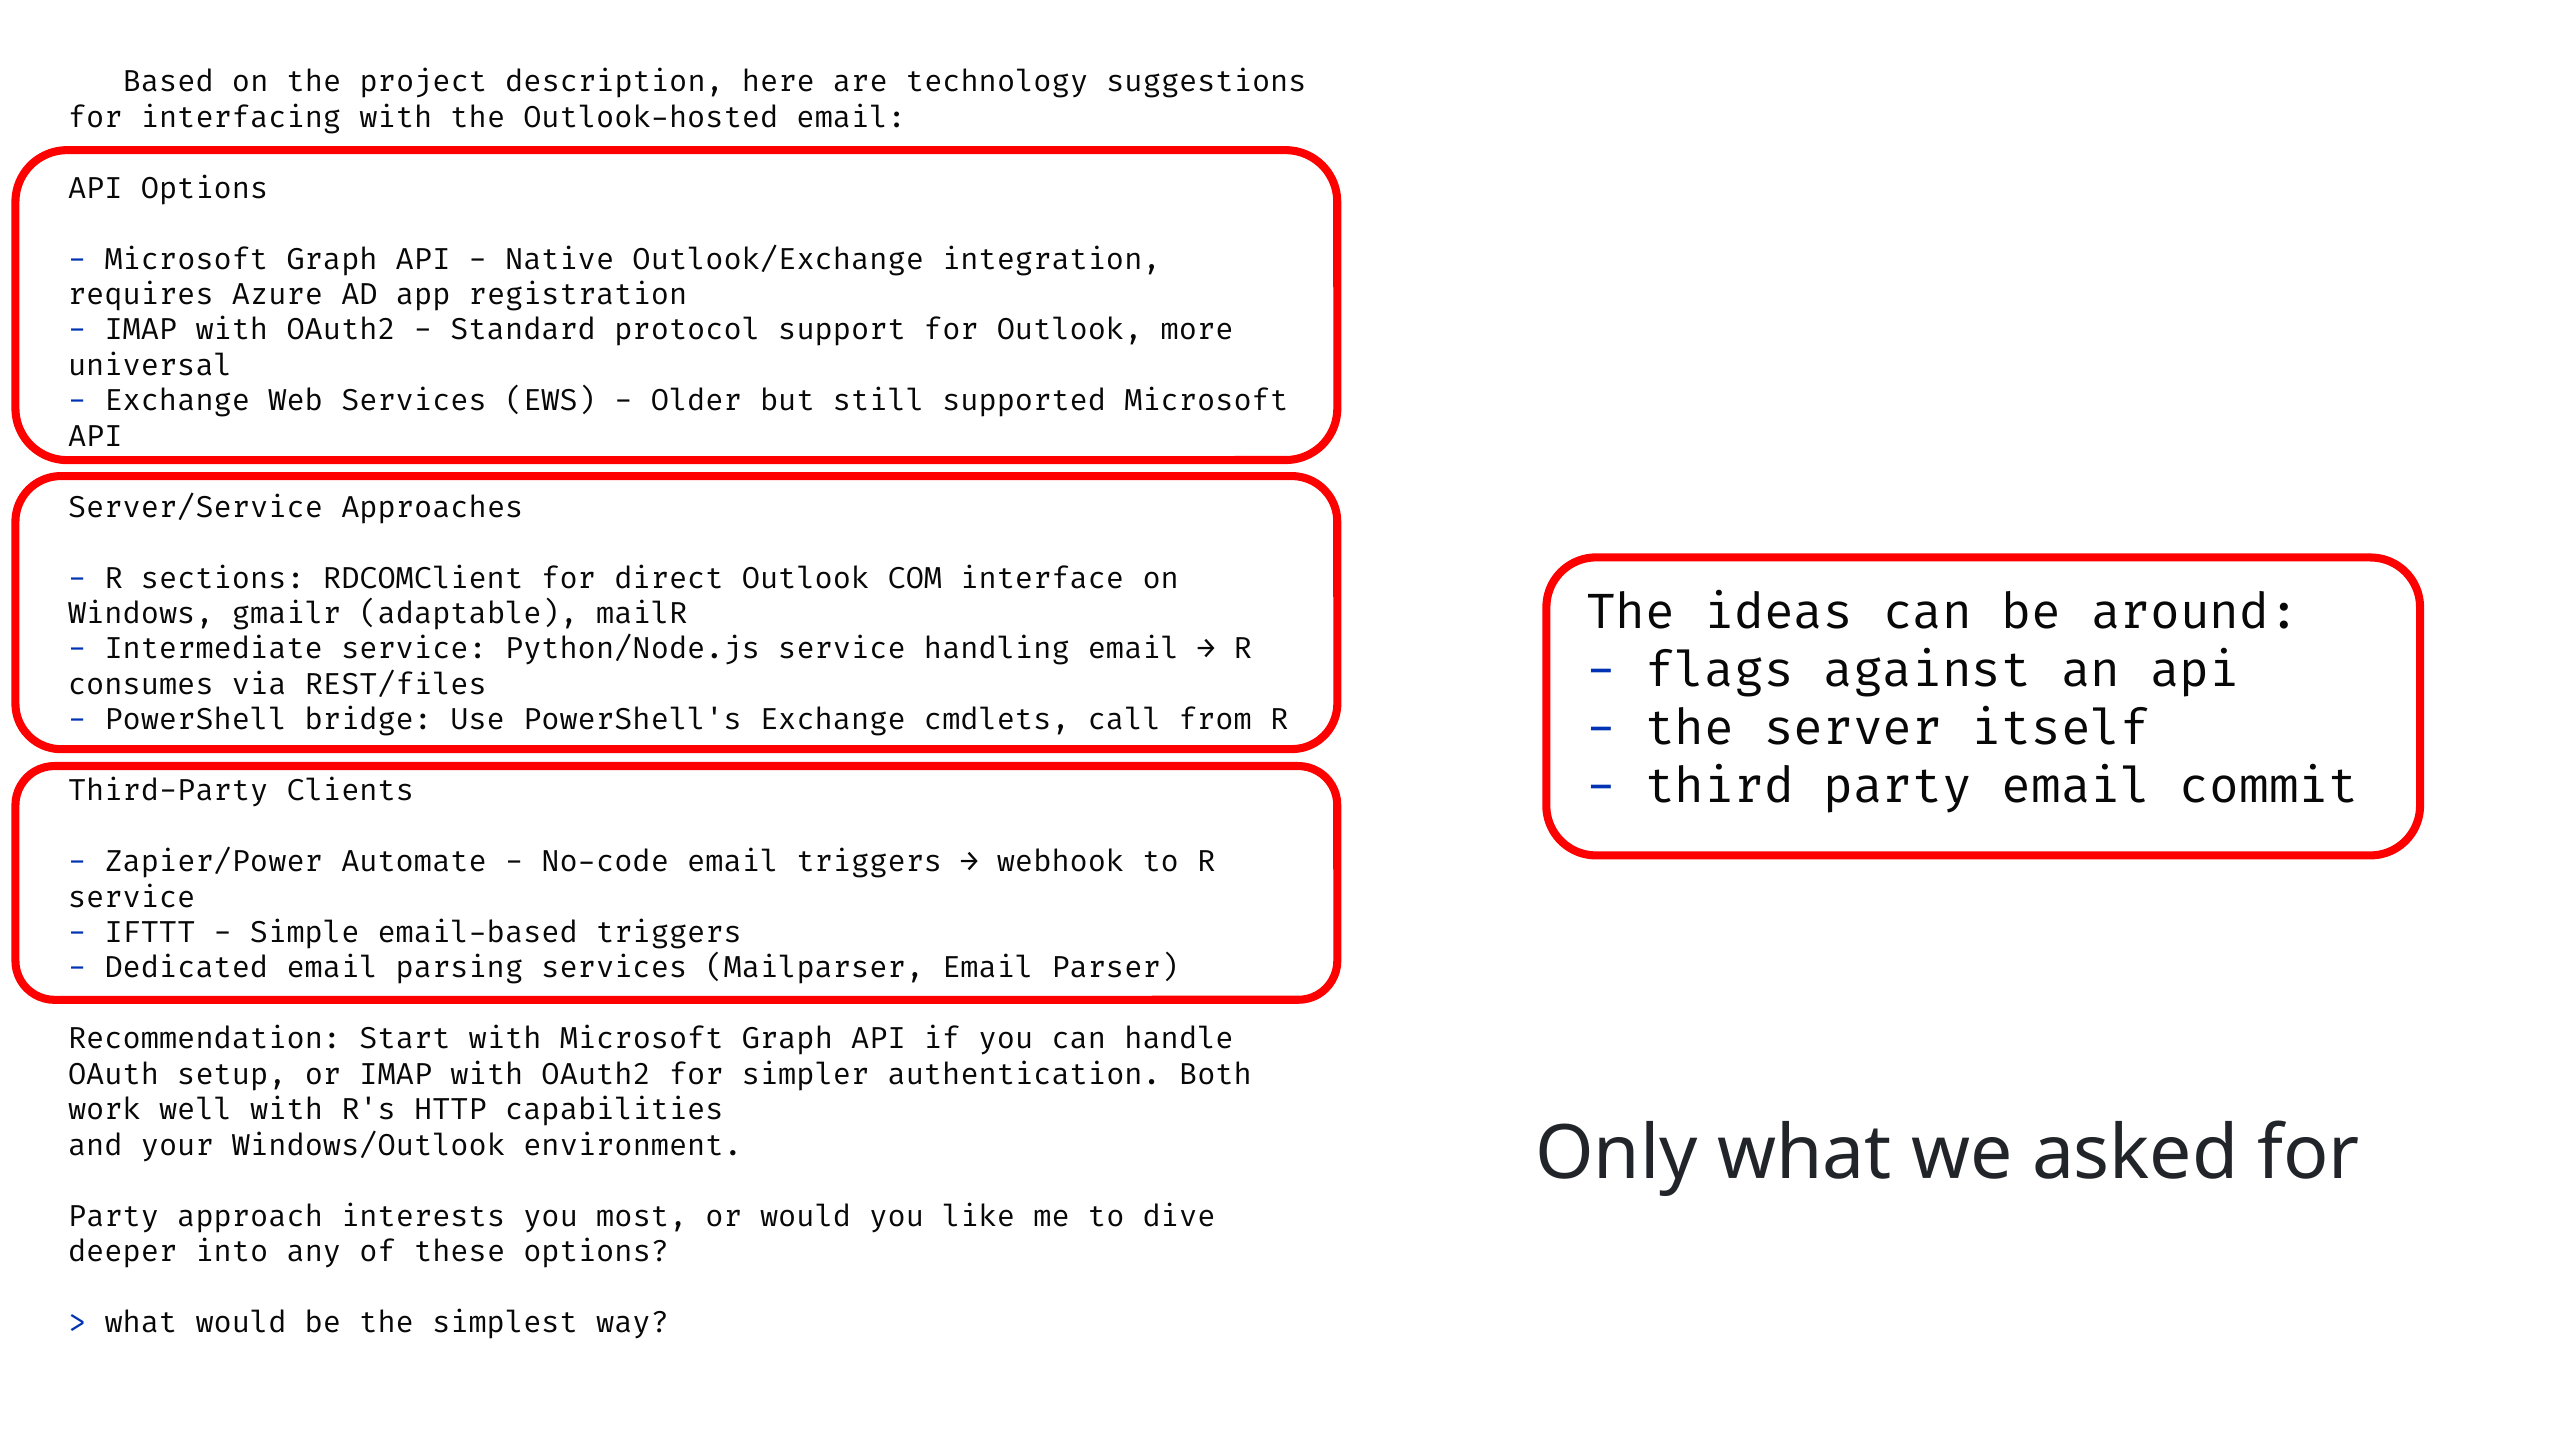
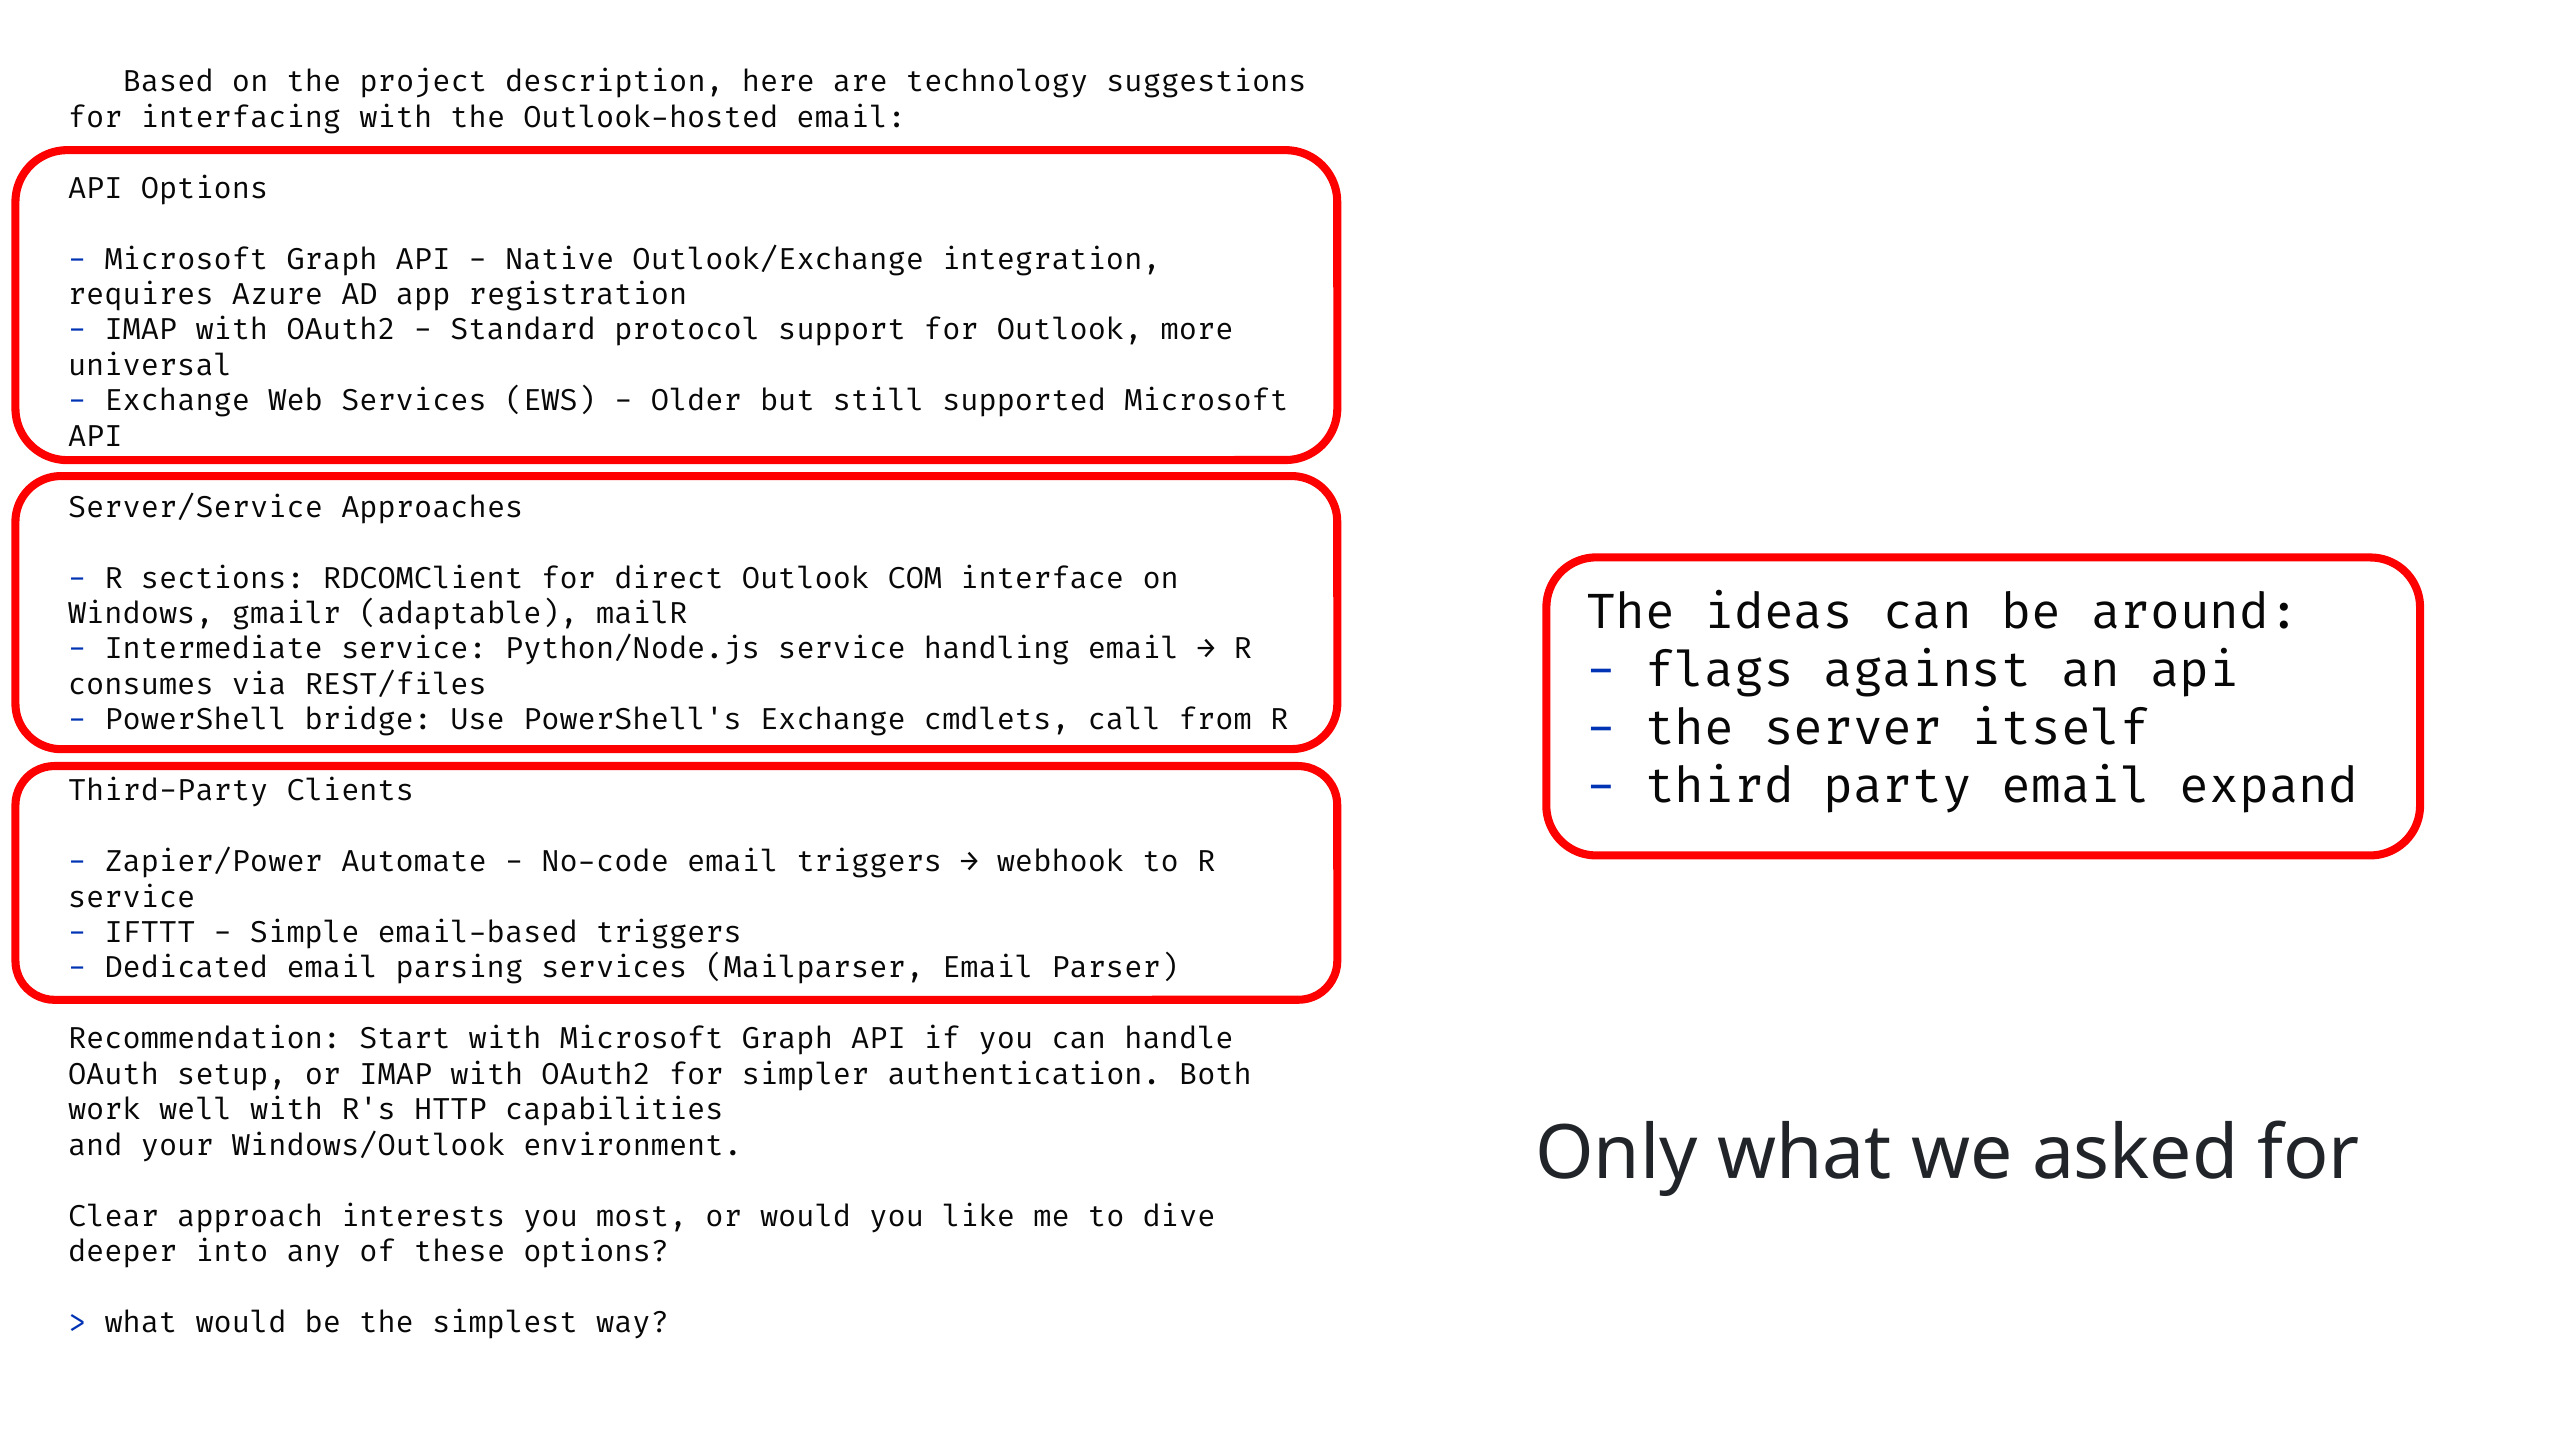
commit: commit -> expand (2269, 787)
Party: Party -> Clear (114, 1216)
